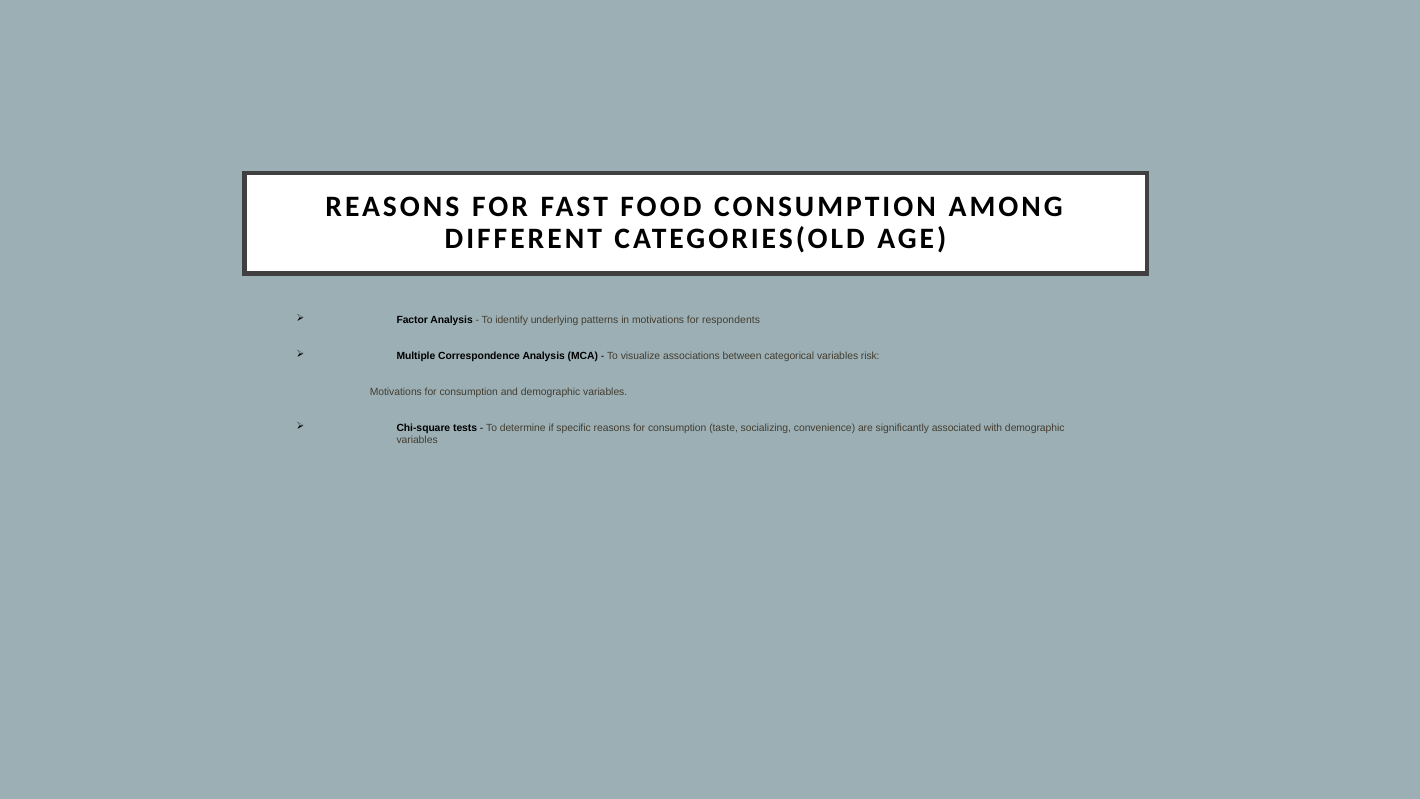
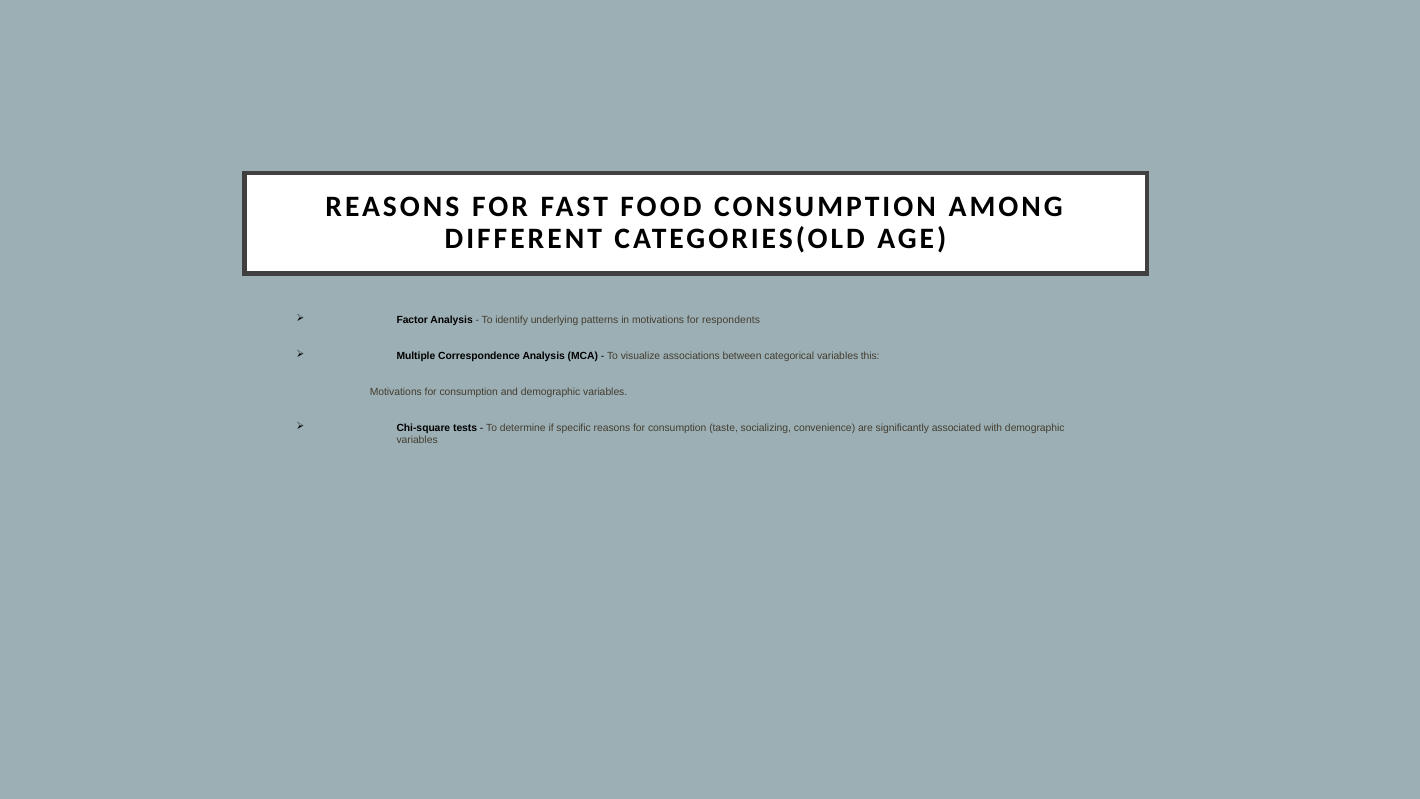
risk: risk -> this (870, 356)
